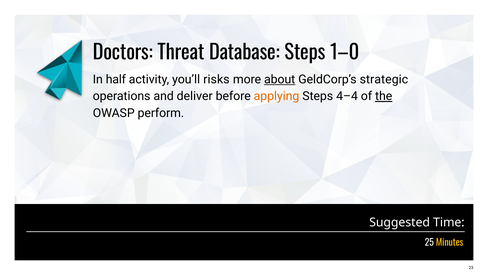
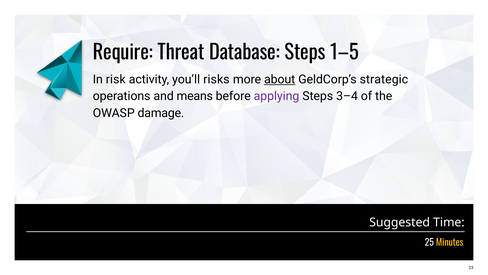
Doctors: Doctors -> Require (123, 53)
1–0: 1–0 -> 1–5 (345, 53)
half: half -> risk (116, 79)
deliver: deliver -> means (195, 96)
applying colour: orange -> purple (276, 96)
4–4: 4–4 -> 3–4 (347, 96)
the underline: present -> none (384, 96)
perform: perform -> damage (161, 113)
